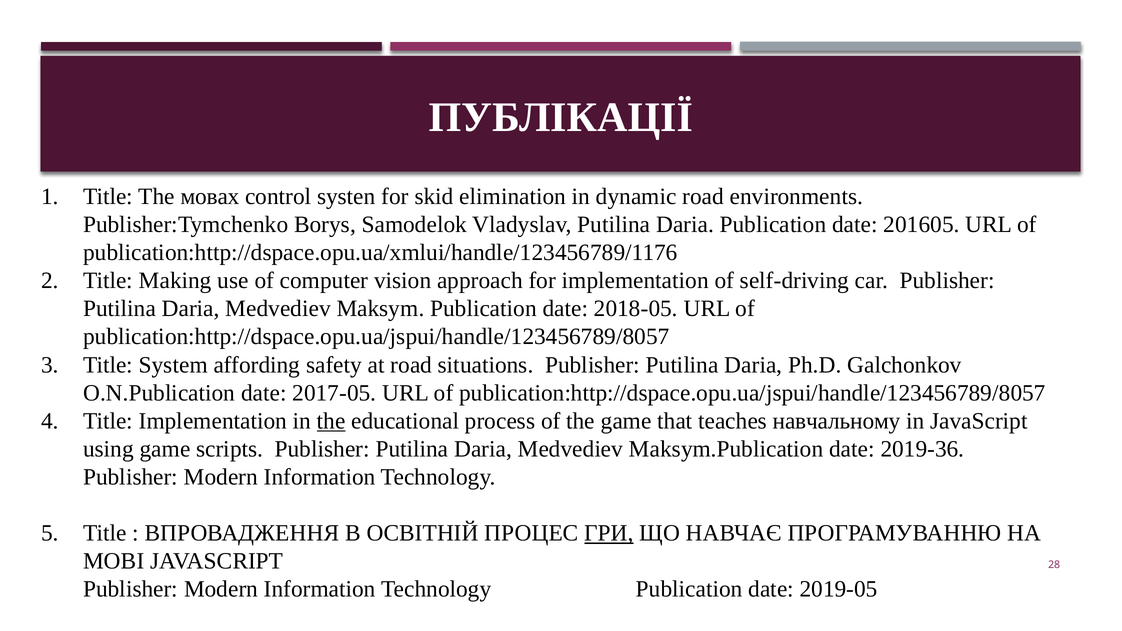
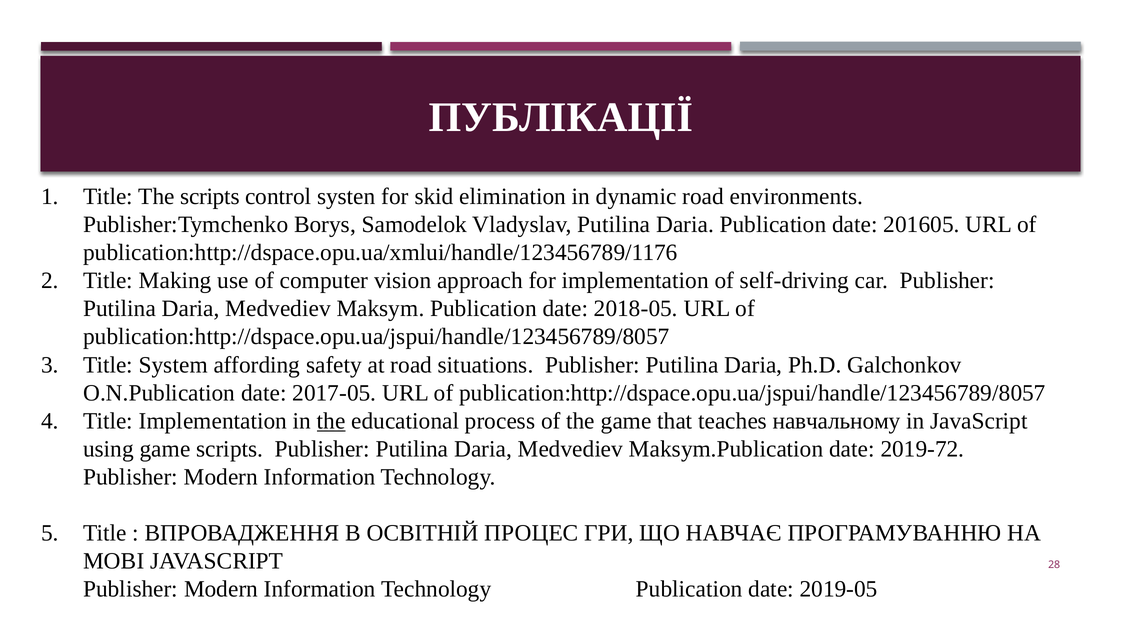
The мовах: мовах -> scripts (210, 196)
2019-36: 2019-36 -> 2019-72 (922, 449)
ГРИ underline: present -> none (609, 533)
